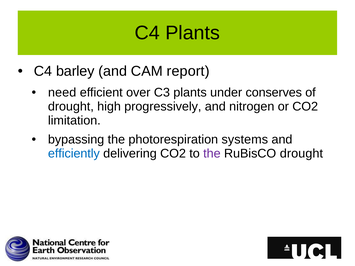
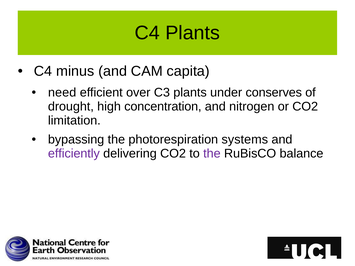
barley: barley -> minus (75, 71)
report: report -> capita (188, 71)
progressively: progressively -> concentration (163, 107)
efficiently colour: blue -> purple (74, 154)
RuBisCO drought: drought -> balance (301, 154)
